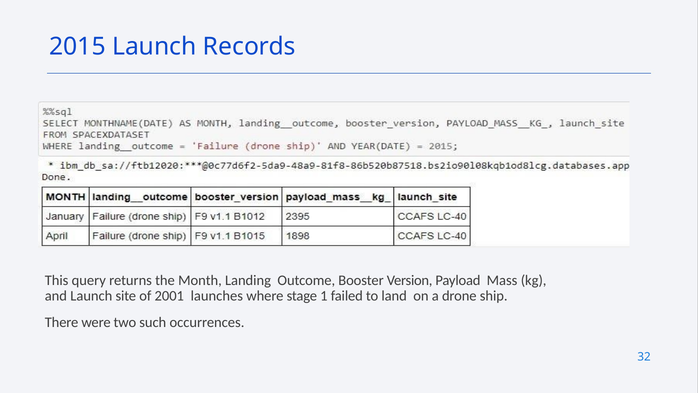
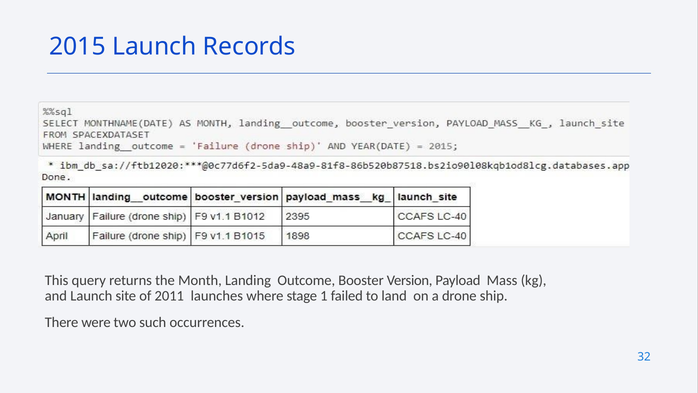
2001: 2001 -> 2011 (169, 296)
